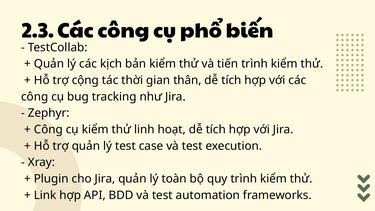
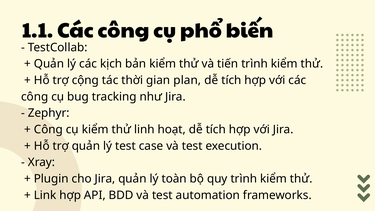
2.3: 2.3 -> 1.1 (37, 31)
thân: thân -> plan (187, 80)
